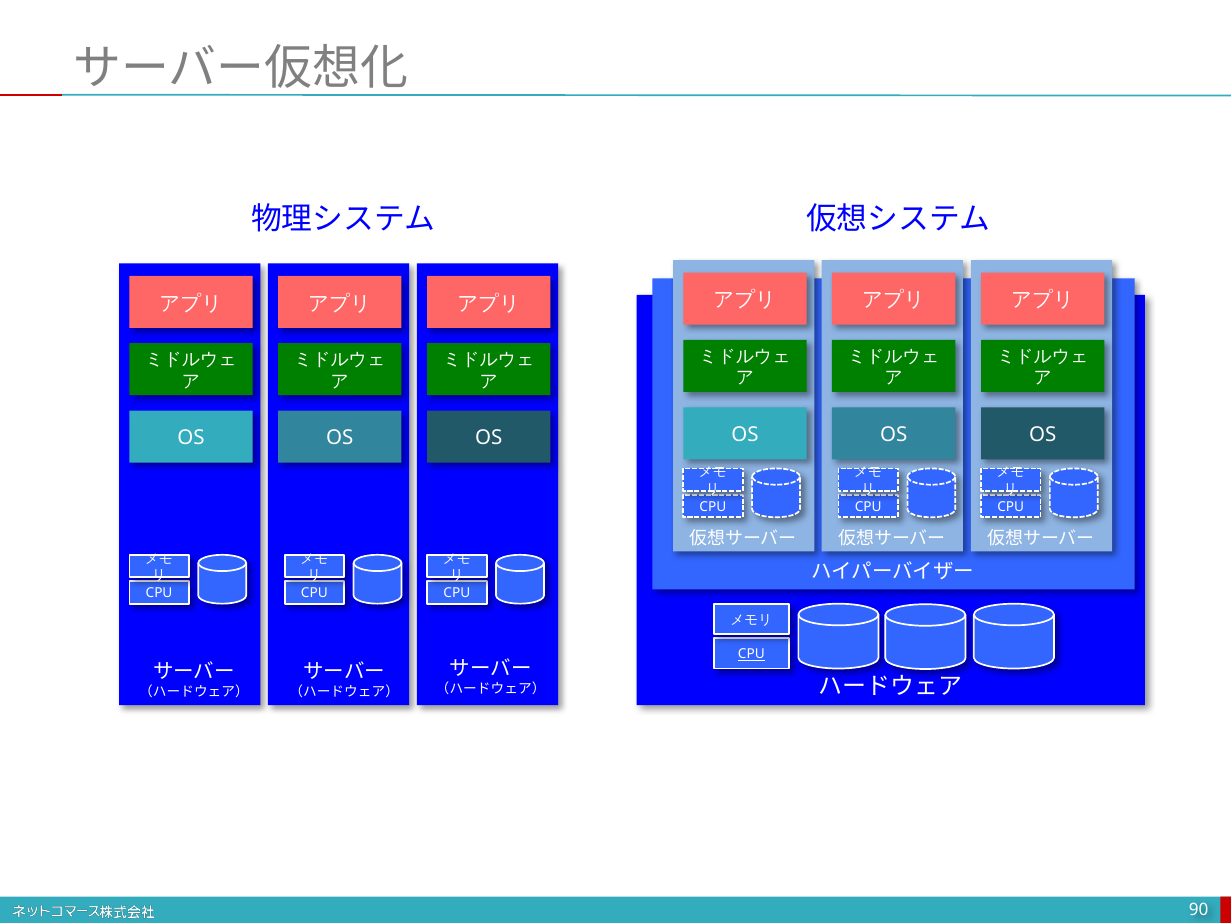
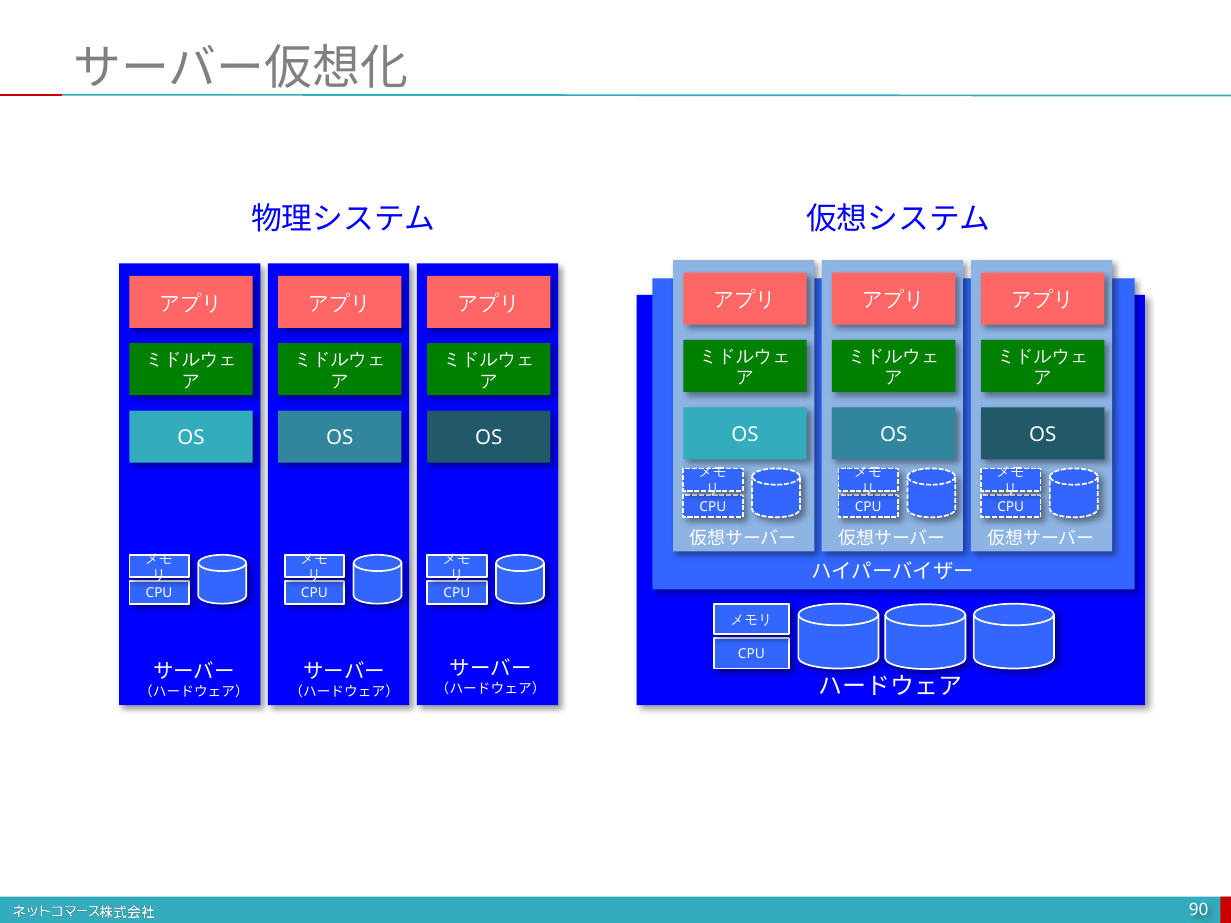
CPU underline: present -> none (751, 655)
